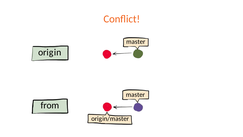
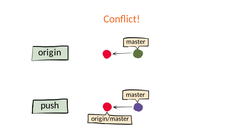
from: from -> push (50, 105)
